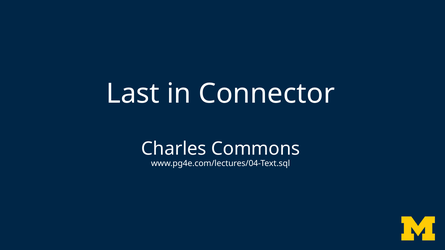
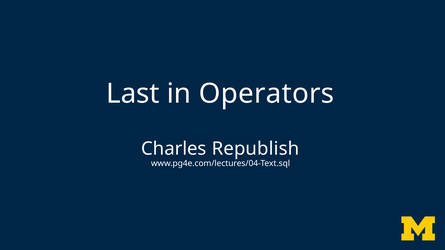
Connector: Connector -> Operators (267, 94)
Commons: Commons -> Republish (255, 149)
